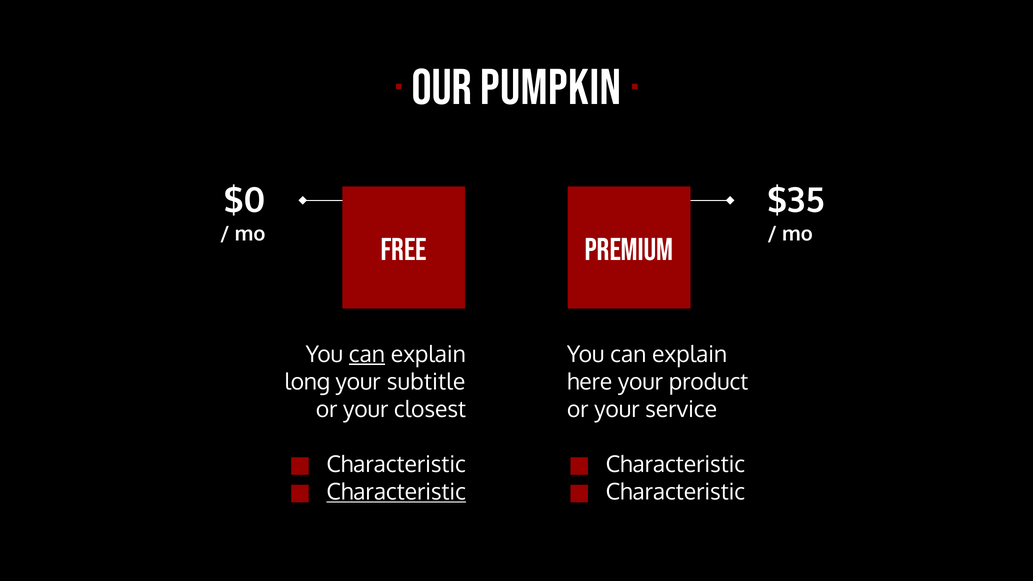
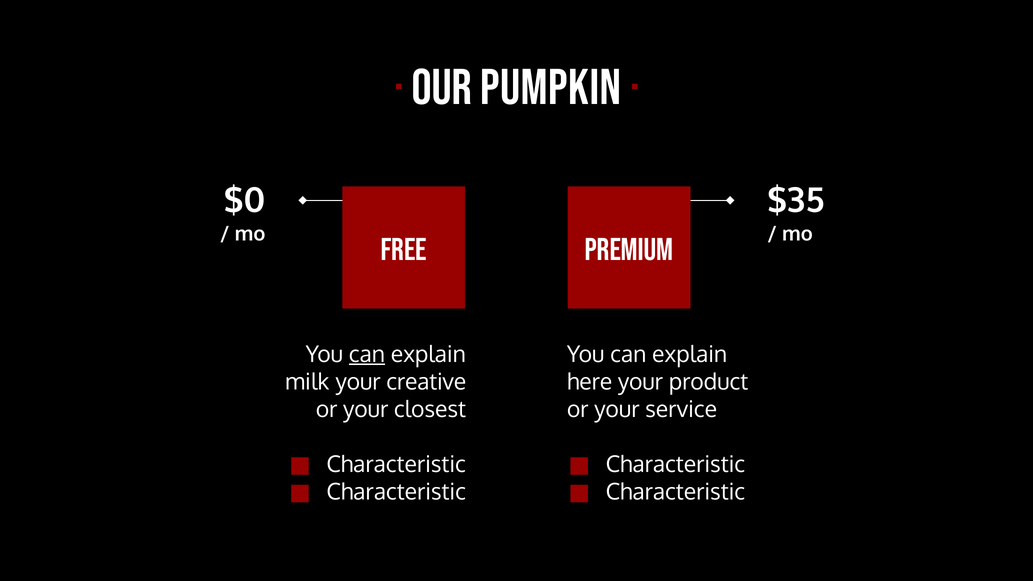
long: long -> milk (307, 382)
subtitle: subtitle -> creative (426, 382)
Characteristic underline: present -> none (396, 492)
